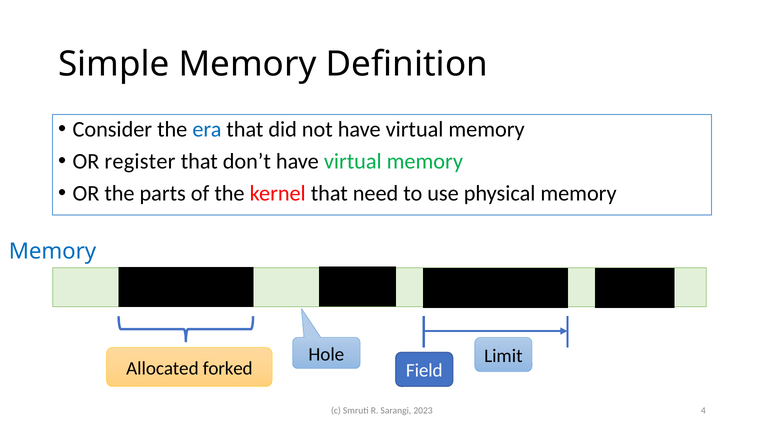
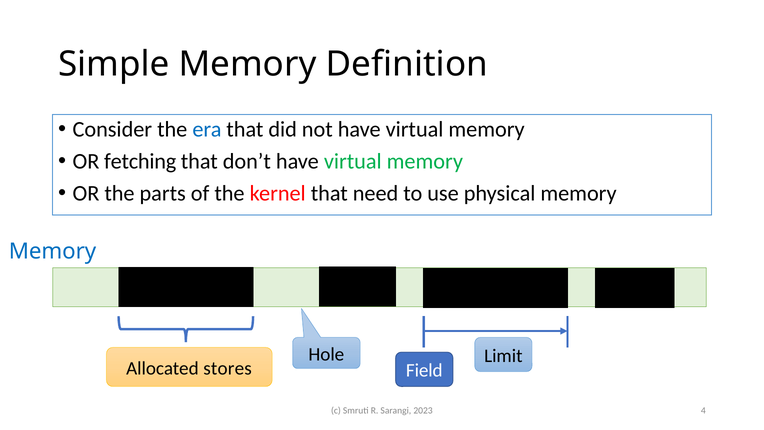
register: register -> fetching (140, 161)
forked: forked -> stores (228, 368)
